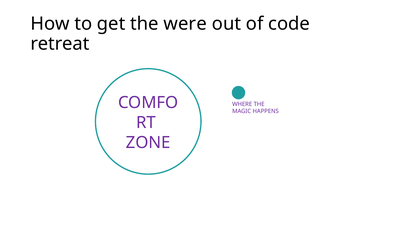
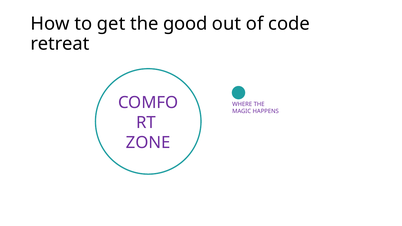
were: were -> good (185, 24)
